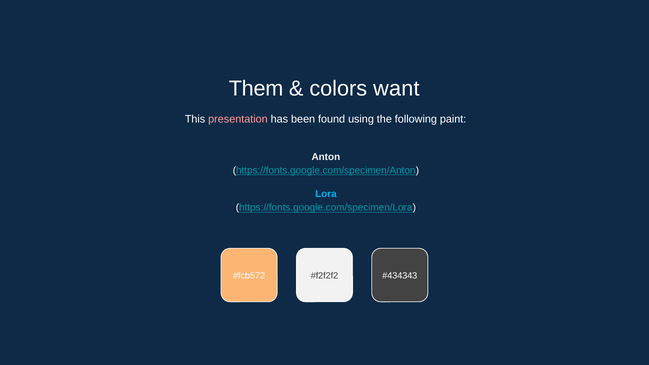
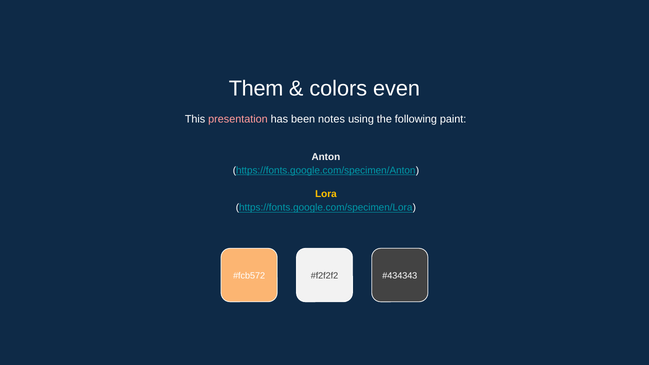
want: want -> even (397, 89)
found: found -> notes (332, 119)
Lora colour: light blue -> yellow (326, 194)
